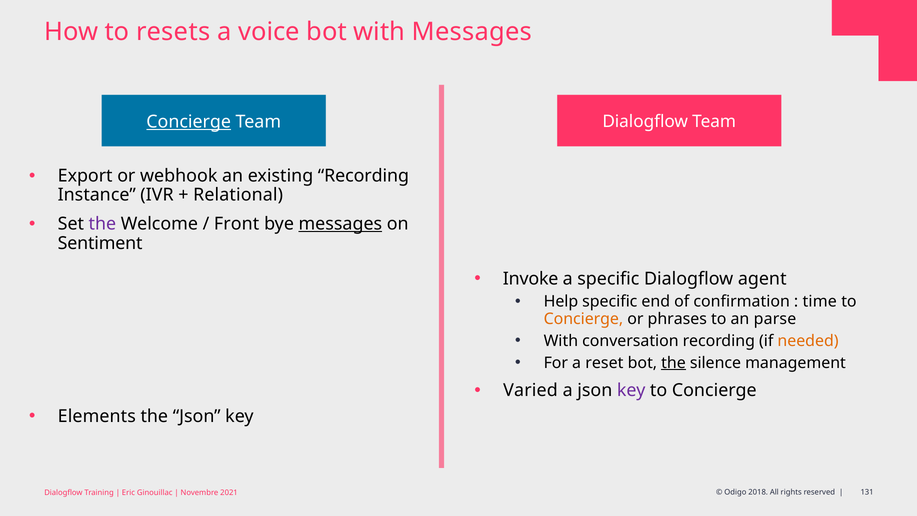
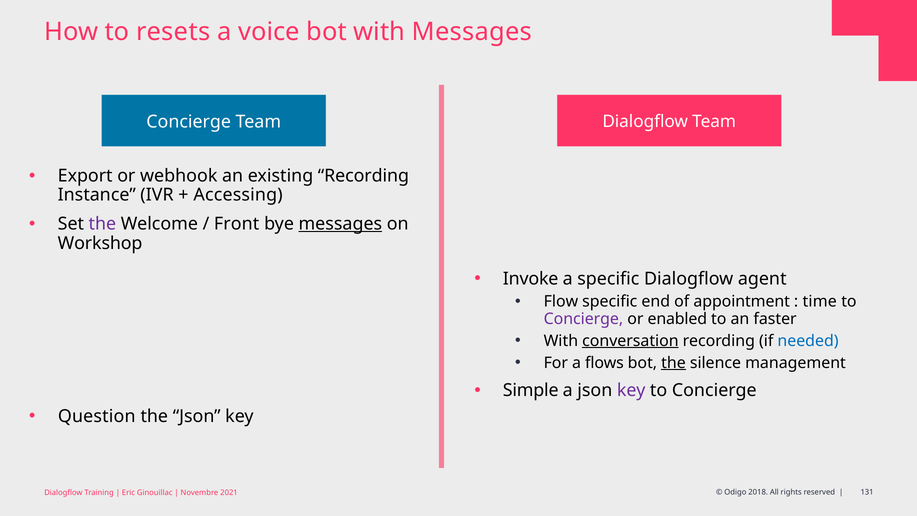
Concierge underline: present -> none (189, 122)
Relational: Relational -> Accessing (238, 195)
Sentiment: Sentiment -> Workshop (100, 243)
Help: Help -> Flow (561, 302)
confirmation: confirmation -> appointment (742, 302)
Concierge colour: orange -> purple (583, 319)
phrases: phrases -> enabled (677, 319)
parse: parse -> faster (775, 319)
conversation underline: none -> present (630, 341)
needed colour: orange -> blue (808, 341)
reset: reset -> flows (604, 363)
Varied: Varied -> Simple (531, 390)
Elements: Elements -> Question (97, 416)
